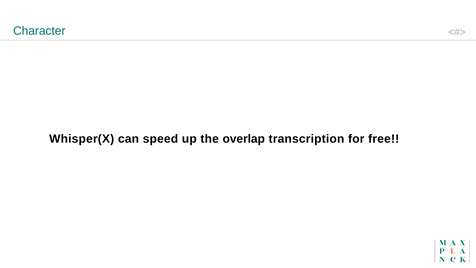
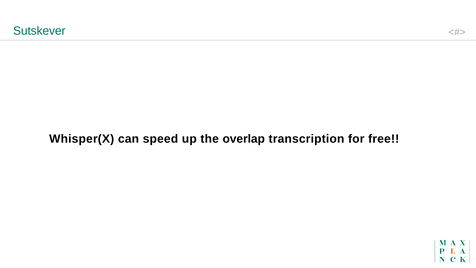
Character: Character -> Sutskever (39, 31)
